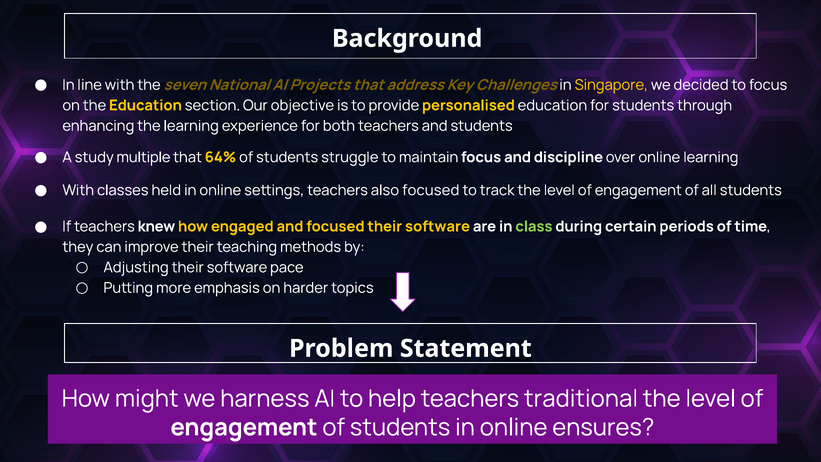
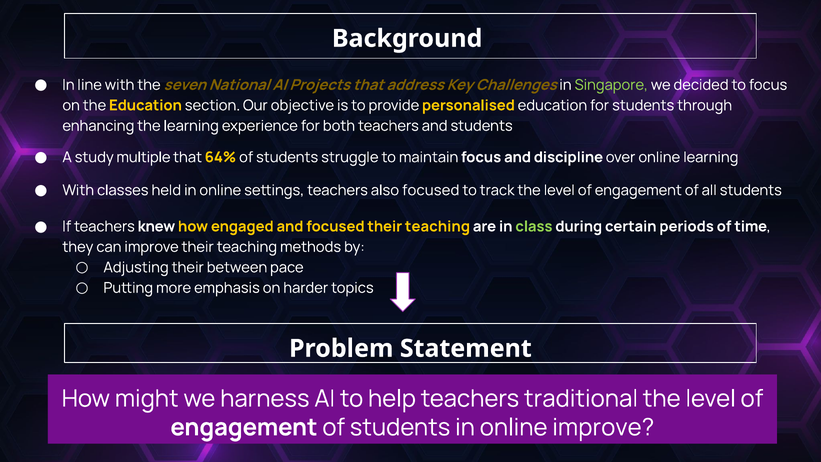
Singapore colour: yellow -> light green (611, 85)
focused their software: software -> teaching (437, 226)
Adjusting their software: software -> between (237, 267)
online ensures: ensures -> improve (603, 427)
